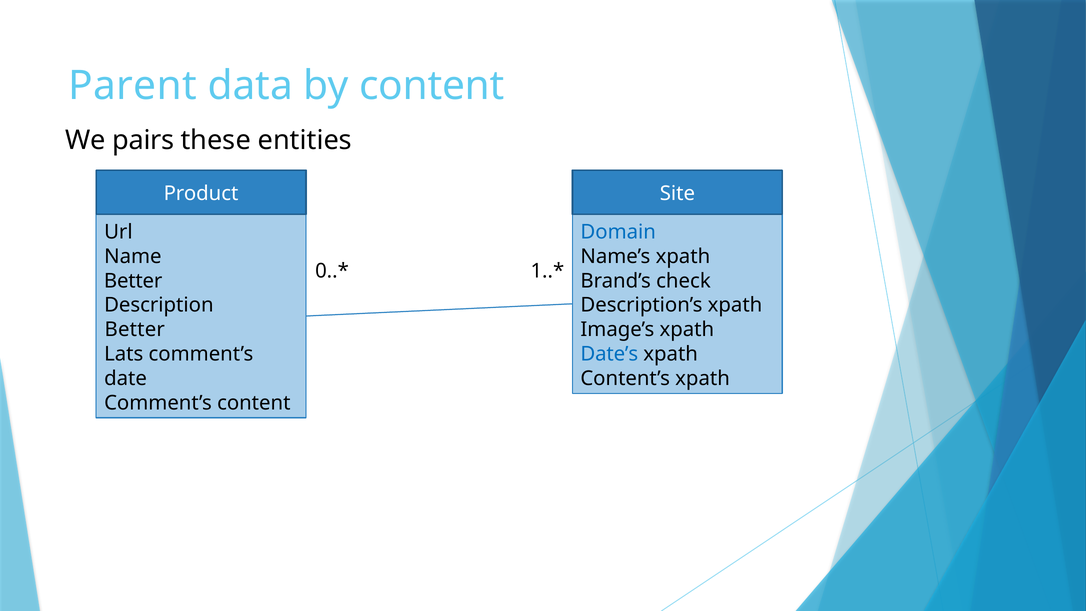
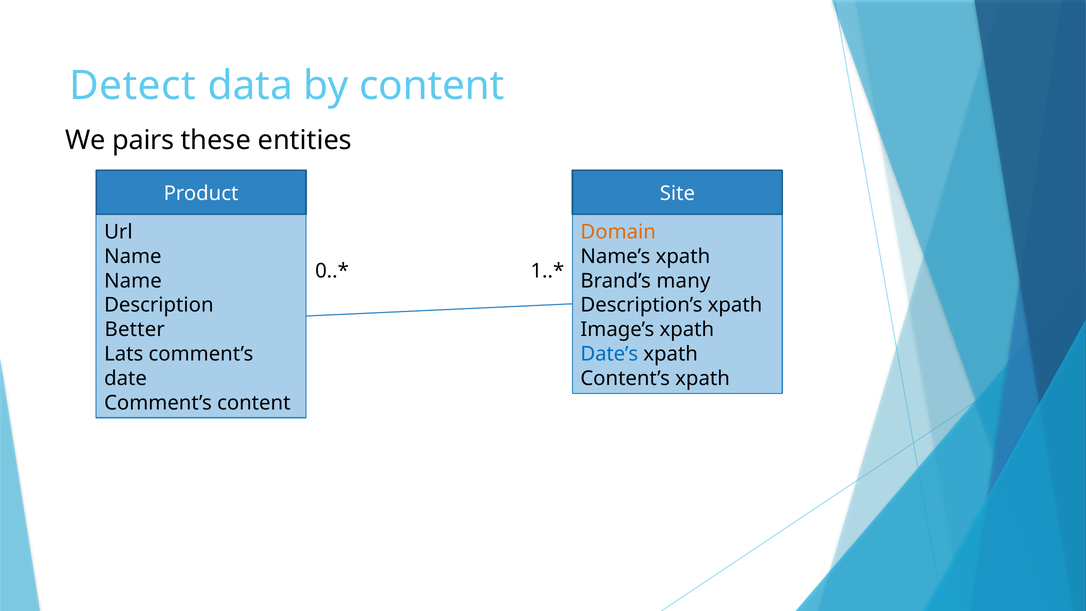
Parent: Parent -> Detect (133, 86)
Domain colour: blue -> orange (618, 232)
Better: Better -> Name (133, 281)
check: check -> many (683, 281)
